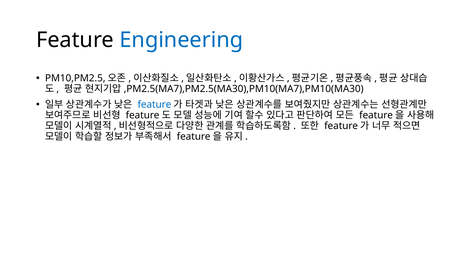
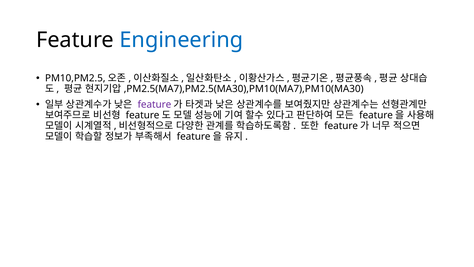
feature colour: blue -> purple (154, 104)
